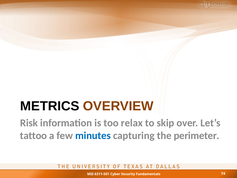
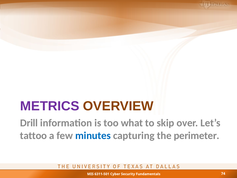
METRICS colour: black -> purple (50, 106)
Risk: Risk -> Drill (29, 123)
relax: relax -> what (132, 123)
